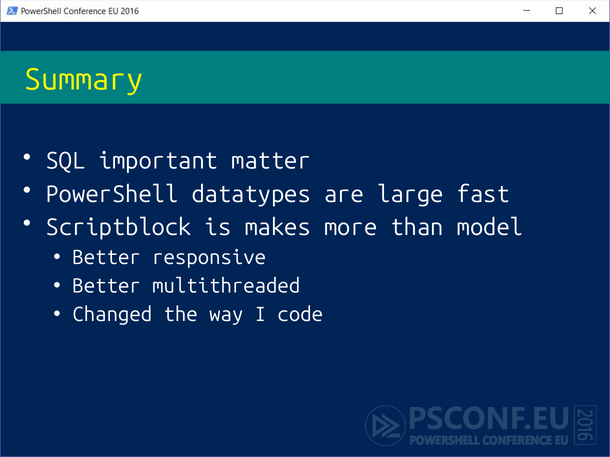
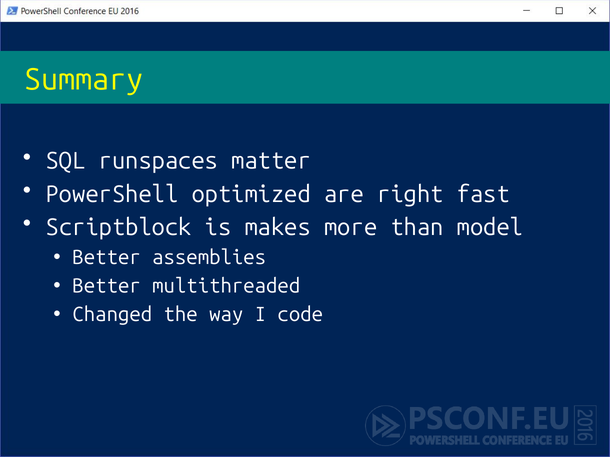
important: important -> runspaces (158, 161)
datatypes: datatypes -> optimized (251, 194)
large: large -> right (410, 194)
responsive: responsive -> assemblies (209, 258)
